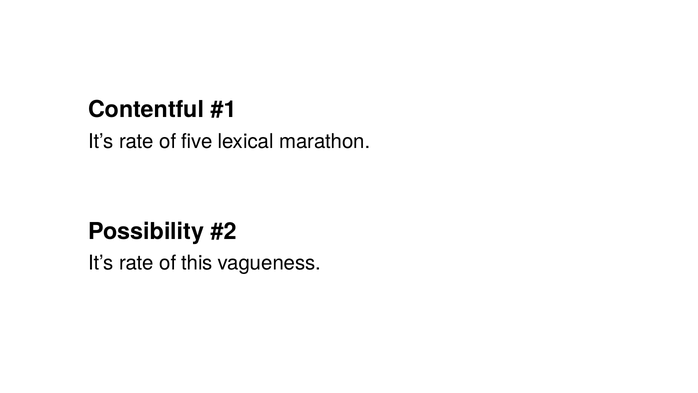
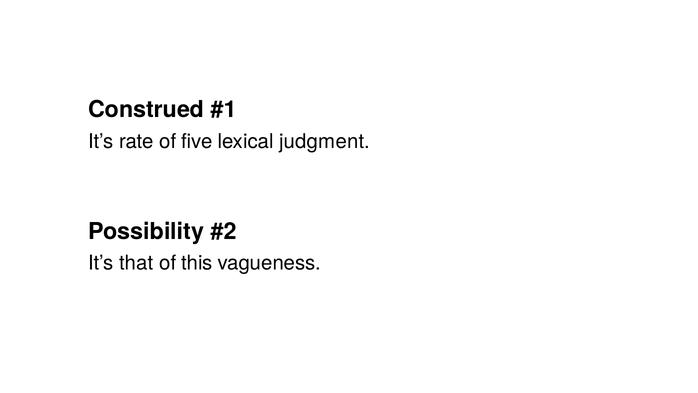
Contentful: Contentful -> Construed (146, 110)
marathon: marathon -> judgment (325, 141)
rate: rate -> that (136, 263)
